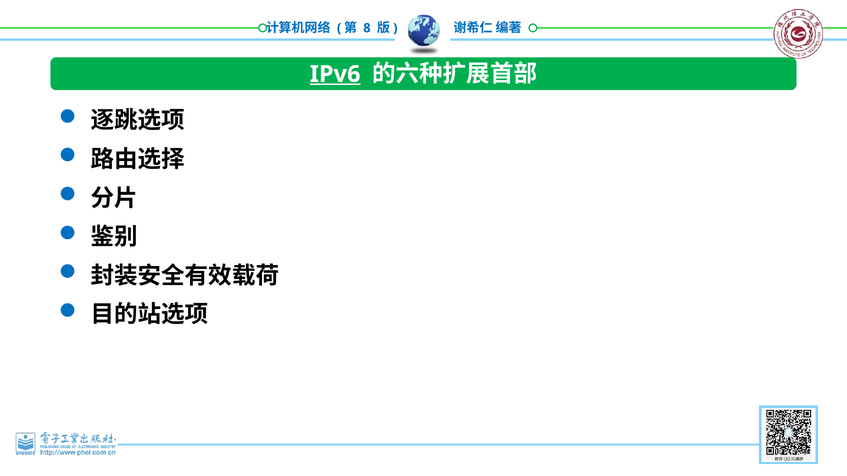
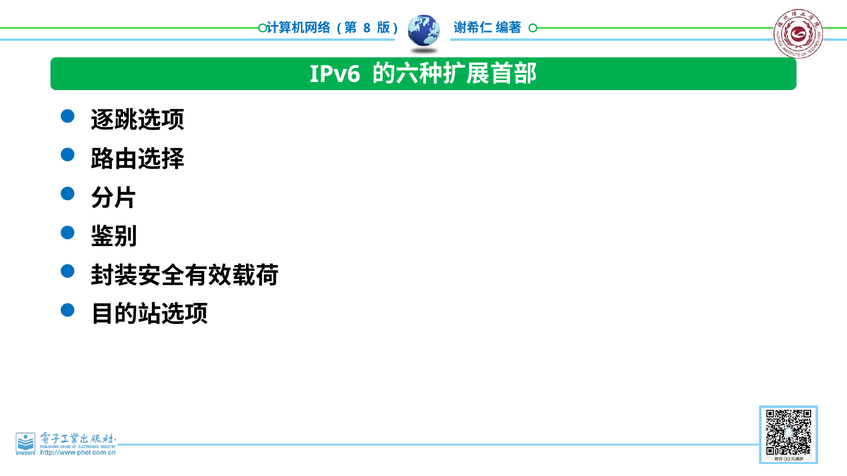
IPv6 underline: present -> none (335, 74)
